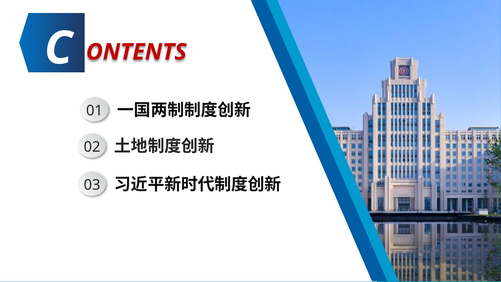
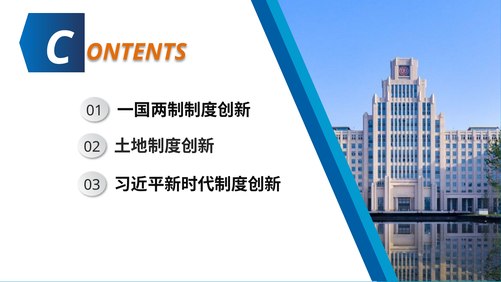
ONTENTS colour: red -> orange (136, 52)
